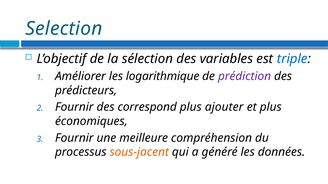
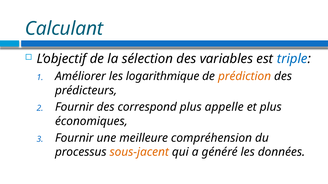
Selection: Selection -> Calculant (64, 29)
prédiction colour: purple -> orange (245, 76)
ajouter: ajouter -> appelle (224, 107)
